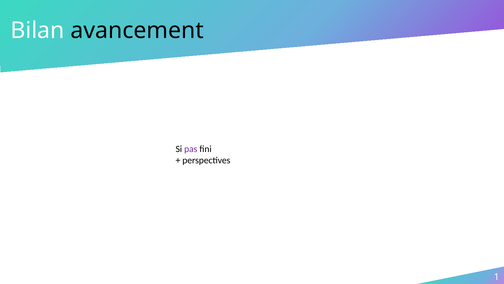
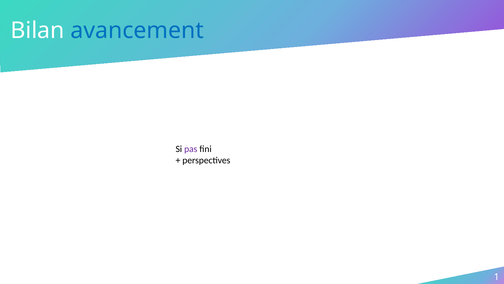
avancement colour: black -> blue (137, 30)
